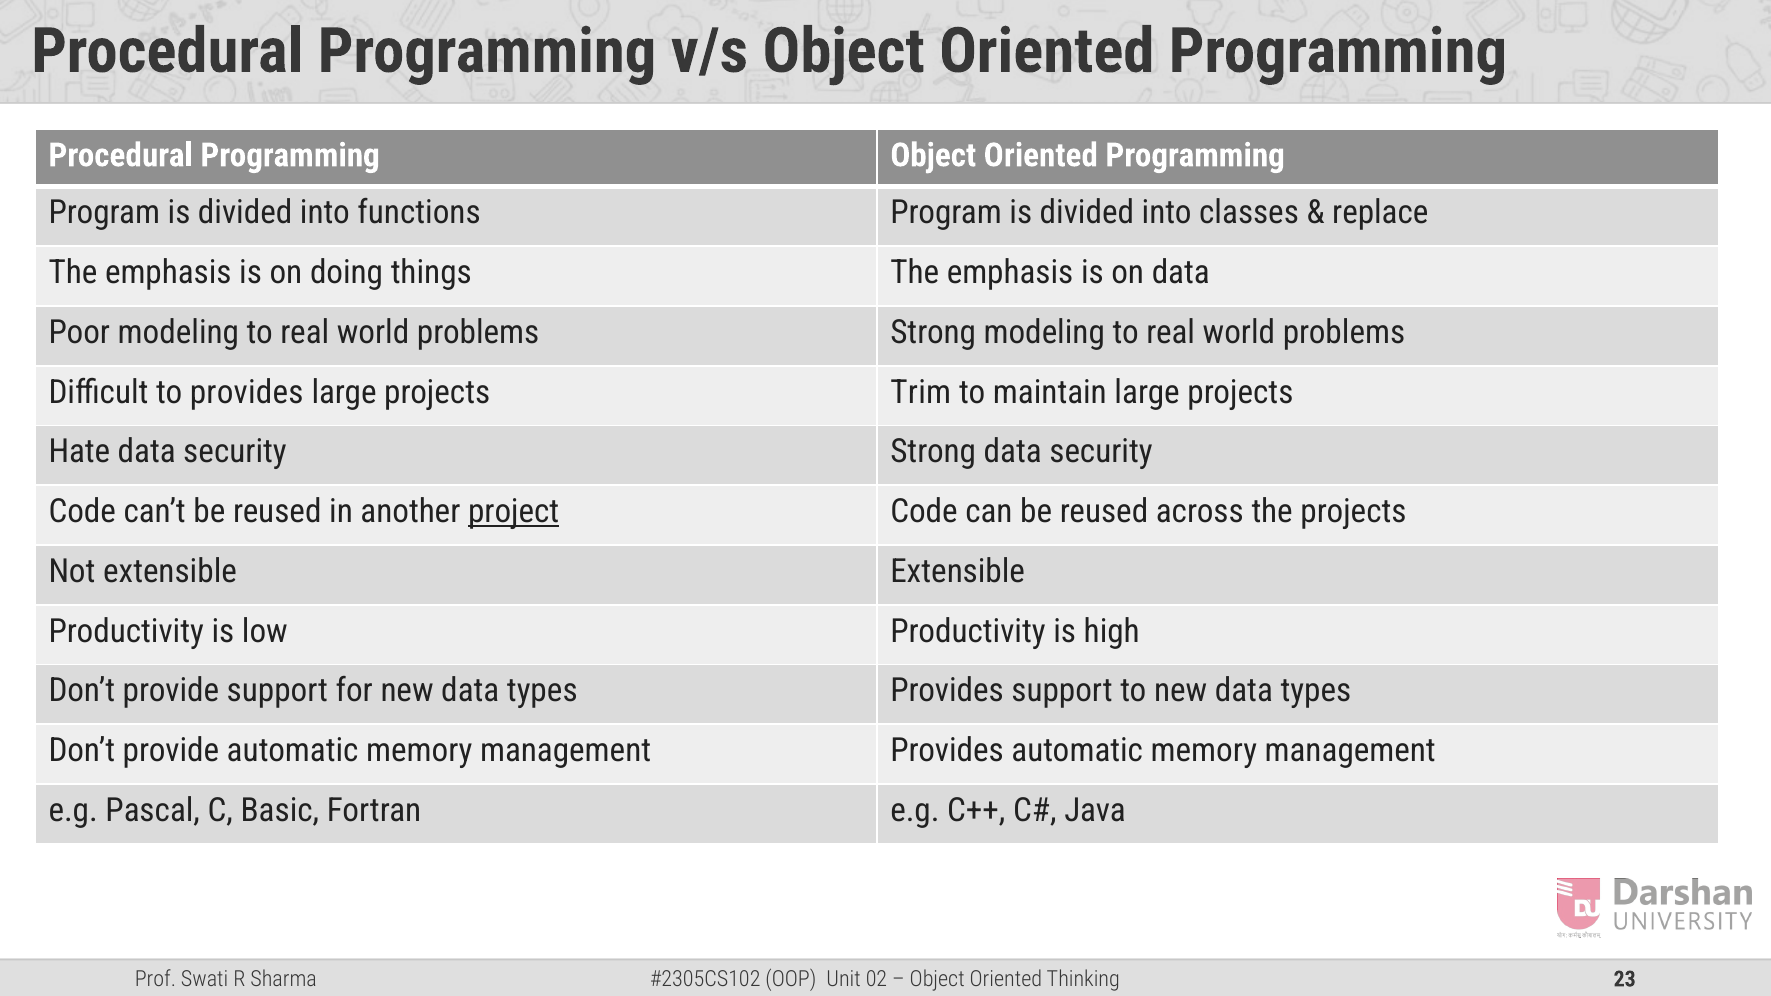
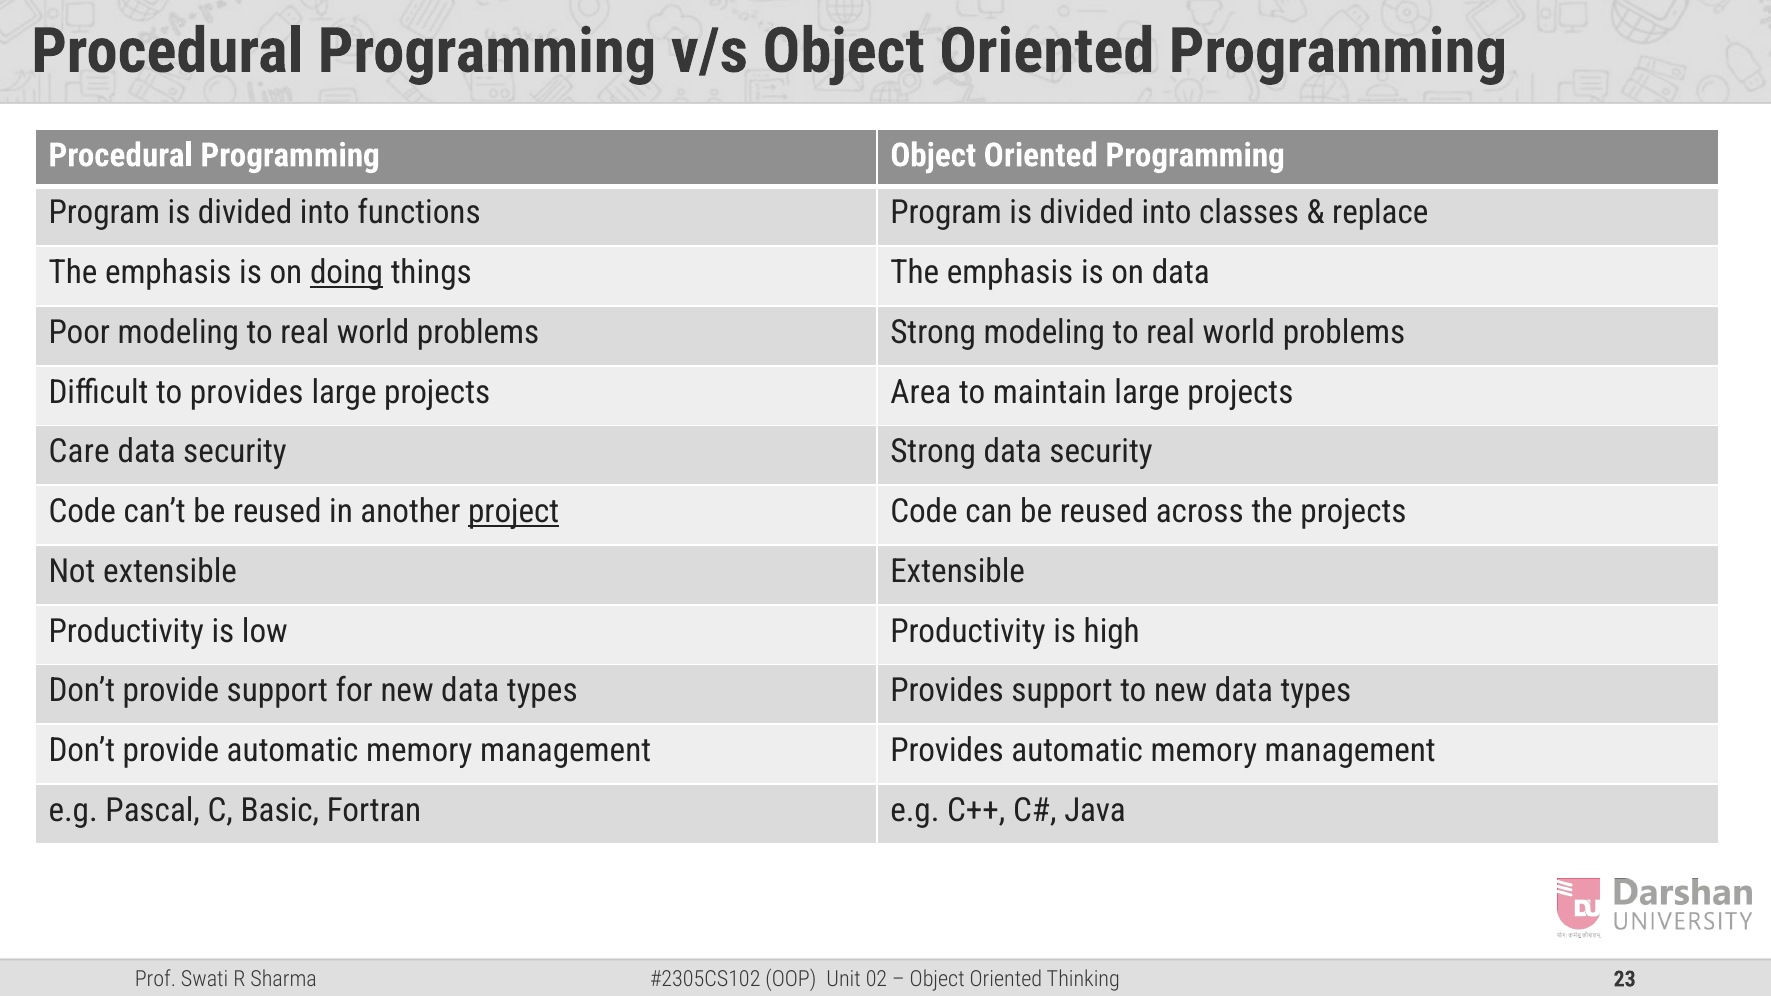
doing underline: none -> present (347, 273)
Trim: Trim -> Area (921, 392)
Hate: Hate -> Care (79, 452)
